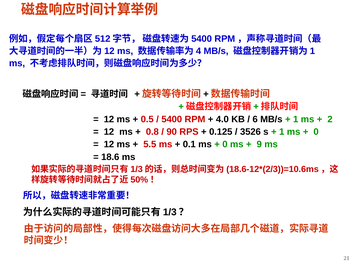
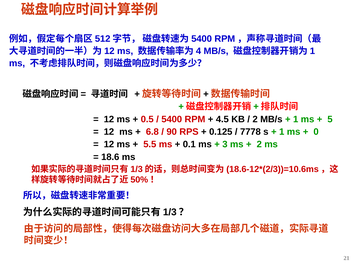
4.0: 4.0 -> 4.5 (222, 119)
6: 6 -> 2 (255, 119)
2: 2 -> 5 (330, 119)
0.8: 0.8 -> 6.8 (152, 132)
3526: 3526 -> 7778 (250, 132)
0: 0 -> 3 (225, 144)
9: 9 -> 2 (259, 144)
